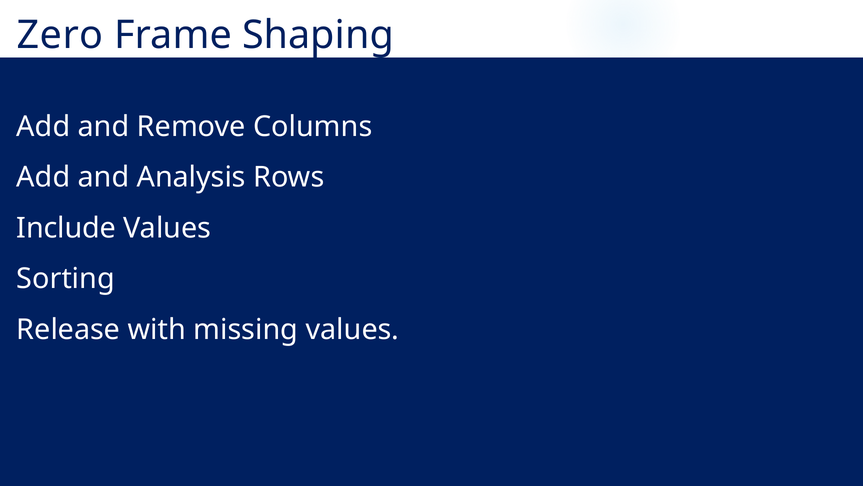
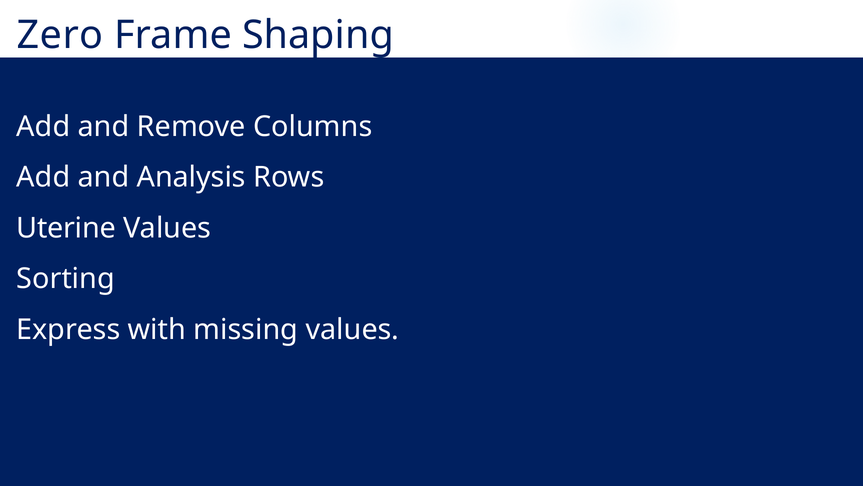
Include: Include -> Uterine (66, 228)
Release: Release -> Express (68, 329)
